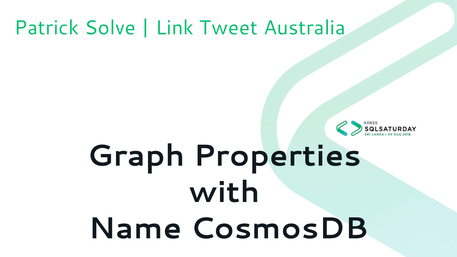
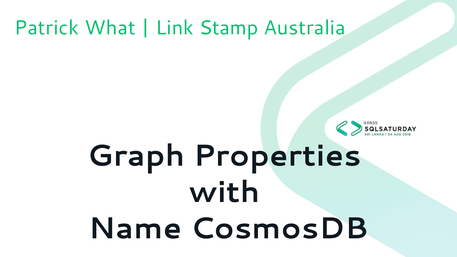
Solve: Solve -> What (110, 28)
Tweet: Tweet -> Stamp (229, 28)
